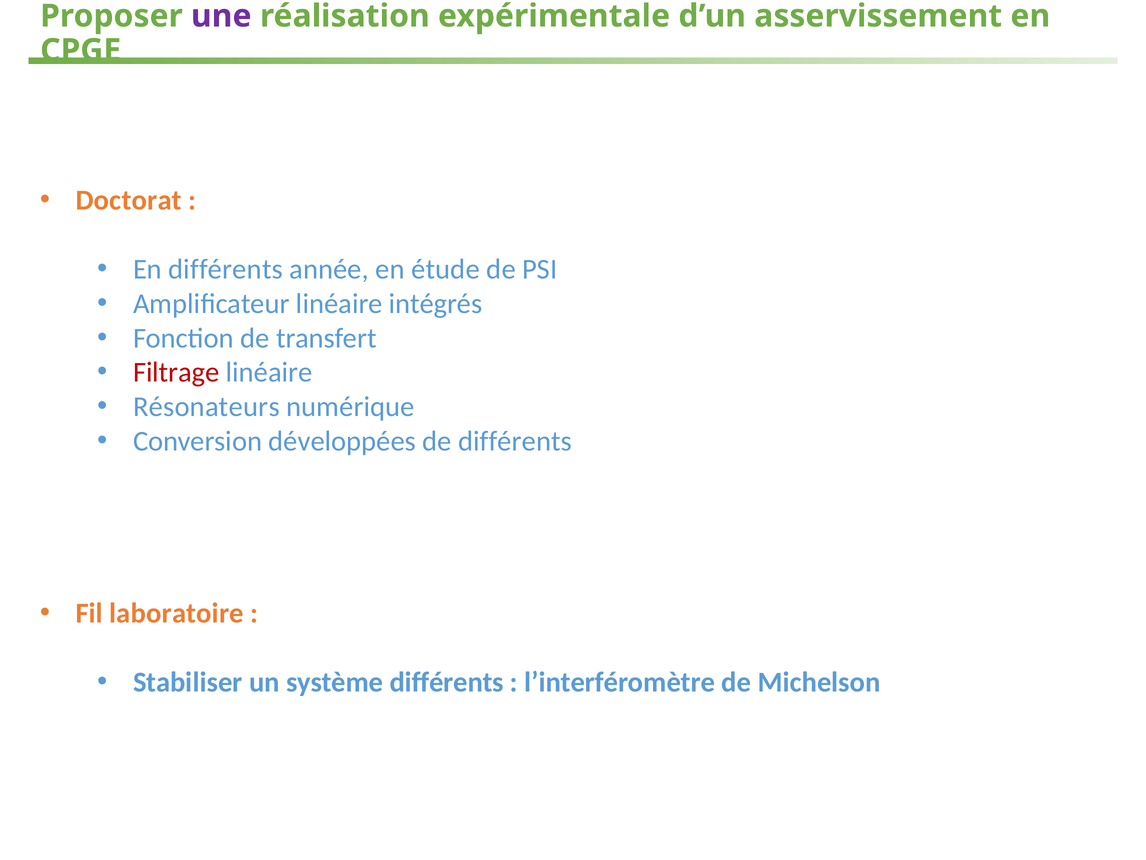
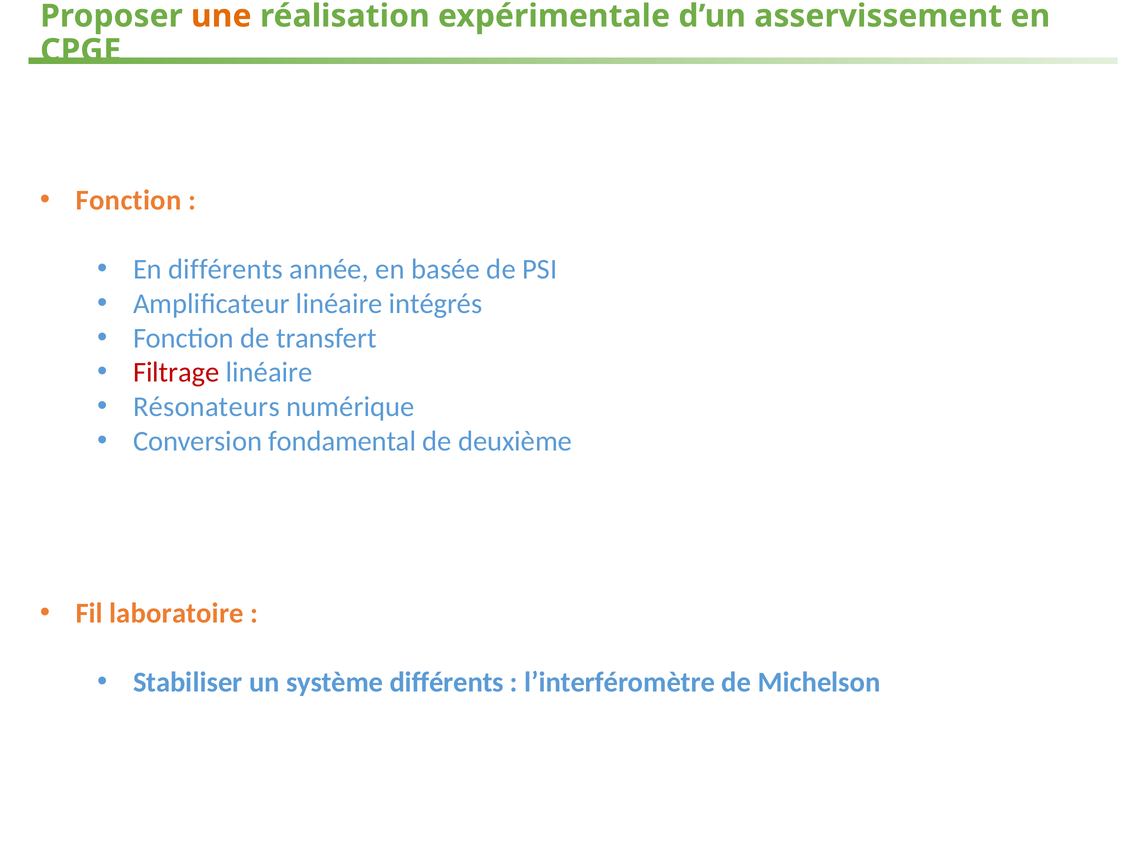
une colour: purple -> orange (221, 16)
Doctorat: Doctorat -> Fonction (129, 200)
étude: étude -> basée (446, 269)
développées: développées -> fondamental (342, 441)
de différents: différents -> deuxième (515, 441)
